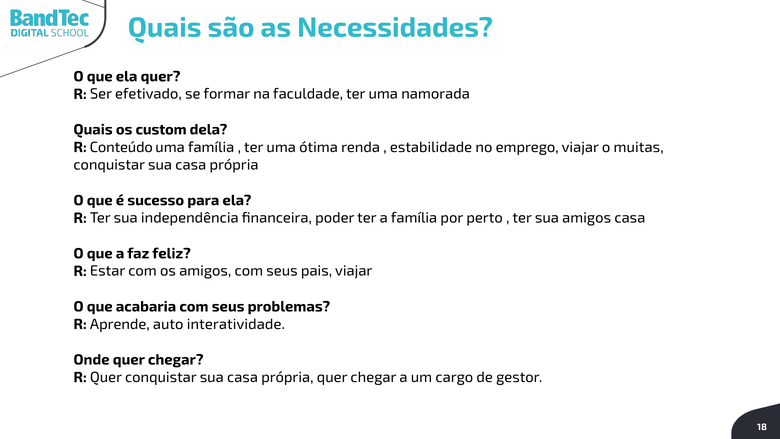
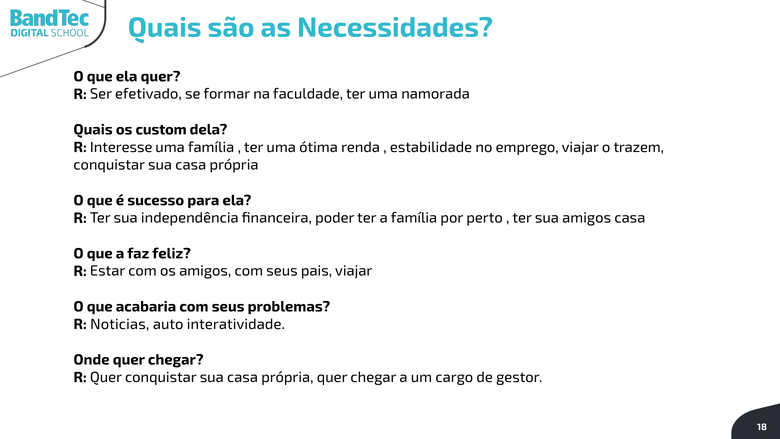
Conteúdo: Conteúdo -> Interesse (121, 147)
muitas: muitas -> trazem (639, 147)
Aprende: Aprende -> Noticias (120, 324)
